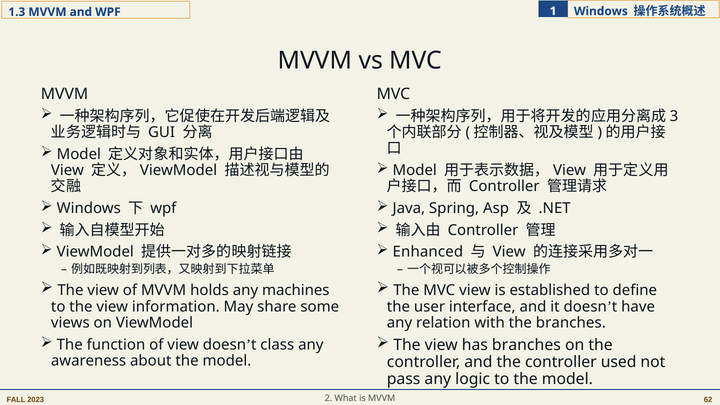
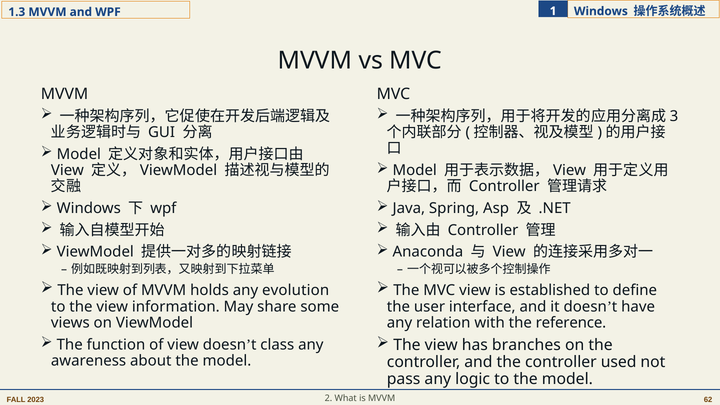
Enhanced: Enhanced -> Anaconda (428, 252)
machines: machines -> evolution (296, 290)
the branches: branches -> reference (571, 323)
